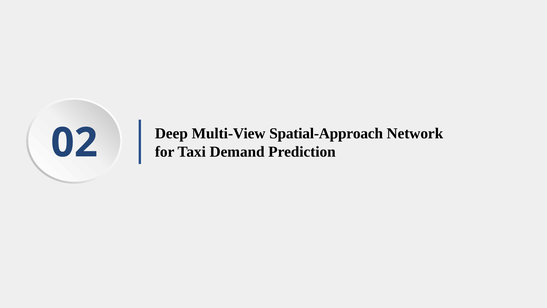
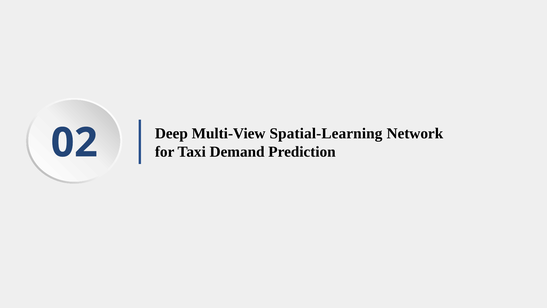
Spatial-Approach: Spatial-Approach -> Spatial-Learning (326, 133)
